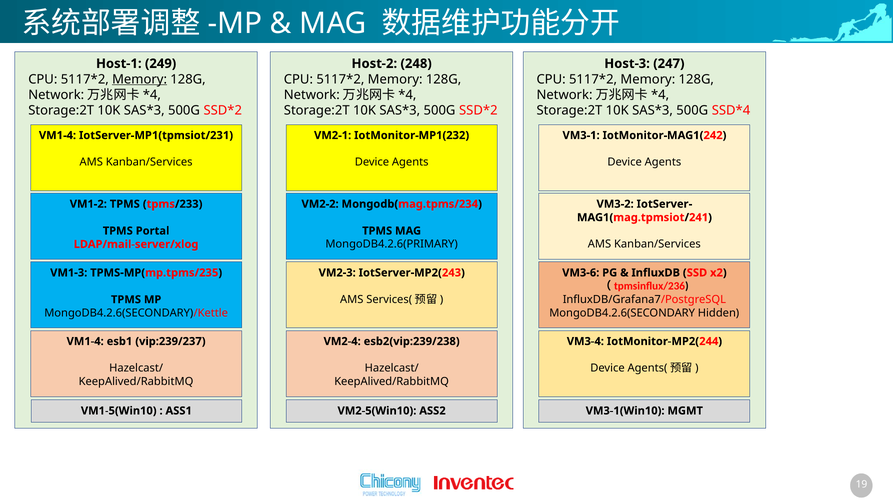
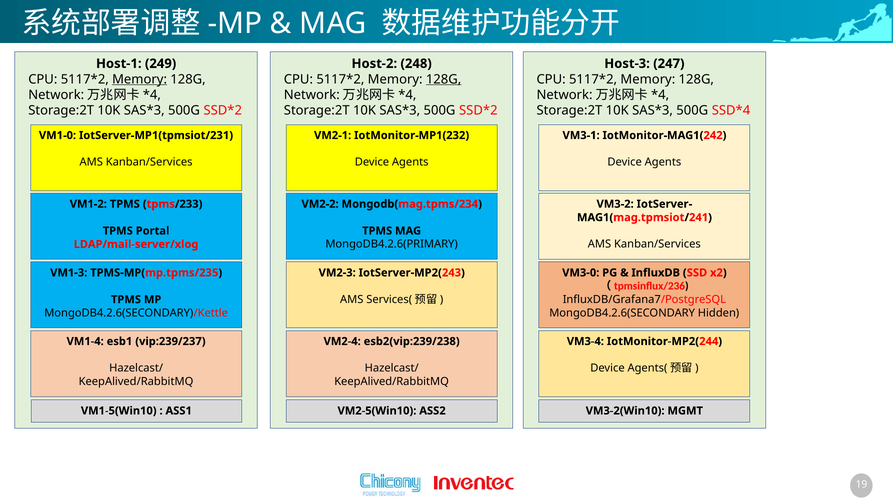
128G underline: none -> present (444, 79)
VM1-4: VM1-4 -> VM1-0 (57, 135)
VM3-6: VM3-6 -> VM3-0 (581, 272)
VM3-1(Win10: VM3-1(Win10 -> VM3-2(Win10 (625, 410)
